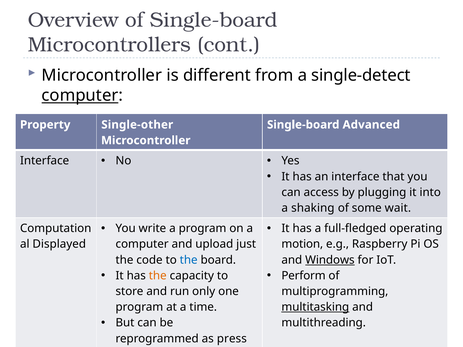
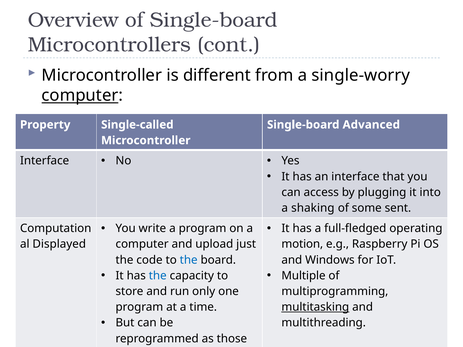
single-detect: single-detect -> single-worry (361, 75)
Single-other: Single-other -> Single-called (137, 125)
wait: wait -> sent (398, 208)
Windows underline: present -> none (330, 260)
the colour: orange -> blue (158, 276)
Perform: Perform -> Multiple (304, 276)
press: press -> those (232, 339)
